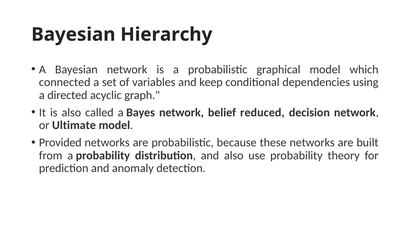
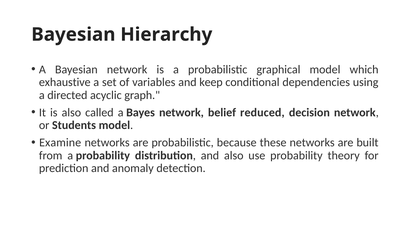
connected: connected -> exhaustive (65, 82)
Ultimate: Ultimate -> Students (74, 125)
Provided: Provided -> Examine (60, 142)
